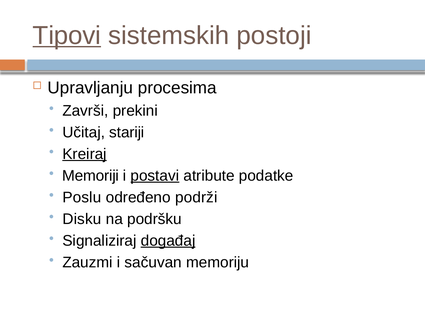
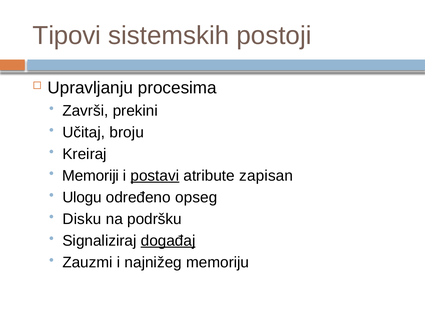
Tipovi underline: present -> none (67, 35)
stariji: stariji -> broju (127, 132)
Kreiraj underline: present -> none (85, 154)
podatke: podatke -> zapisan (266, 175)
Poslu: Poslu -> Ulogu (82, 197)
podrži: podrži -> opseg (196, 197)
sačuvan: sačuvan -> najnižeg (153, 262)
